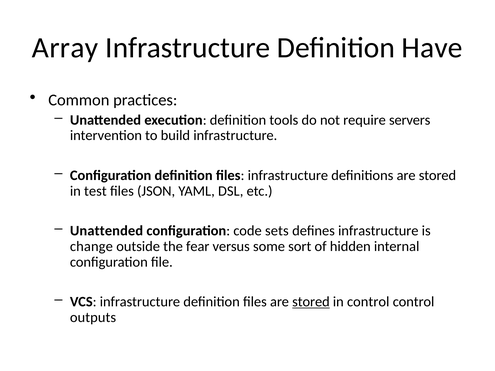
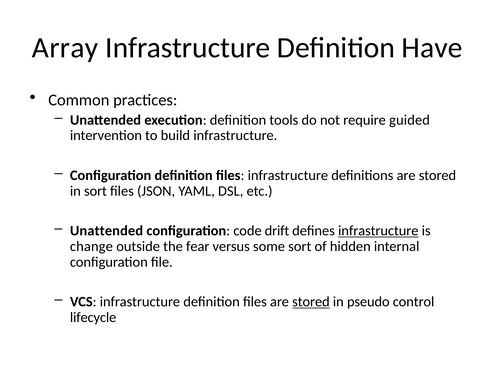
servers: servers -> guided (410, 120)
in test: test -> sort (95, 191)
sets: sets -> drift (277, 231)
infrastructure underline: none -> present (378, 231)
in control: control -> pseudo (368, 302)
outputs: outputs -> lifecycle (93, 318)
